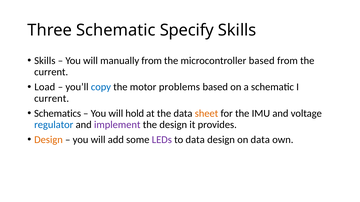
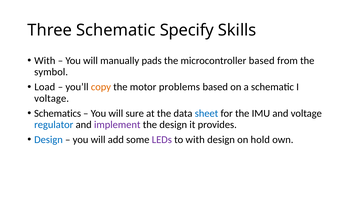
Skills: Skills -> With (45, 61)
manually from: from -> pads (152, 61)
current: current -> symbol (51, 72)
copy colour: blue -> orange (101, 87)
current: current -> voltage (52, 99)
hold: hold -> sure (135, 114)
sheet colour: orange -> blue (207, 114)
Design colour: orange -> blue (48, 140)
to data: data -> with (195, 140)
on data: data -> hold (260, 140)
